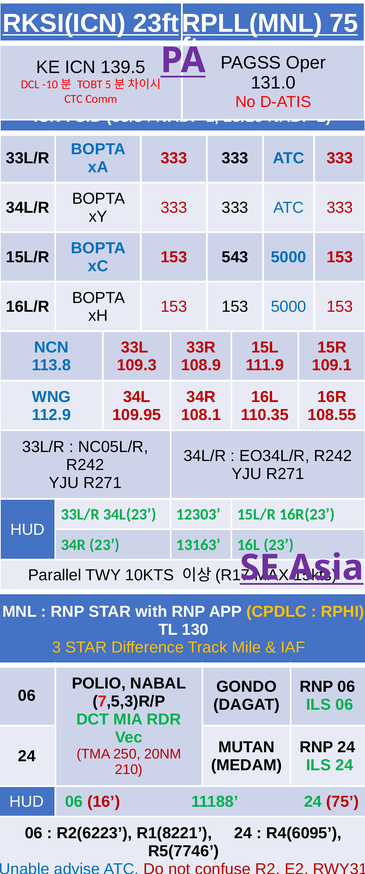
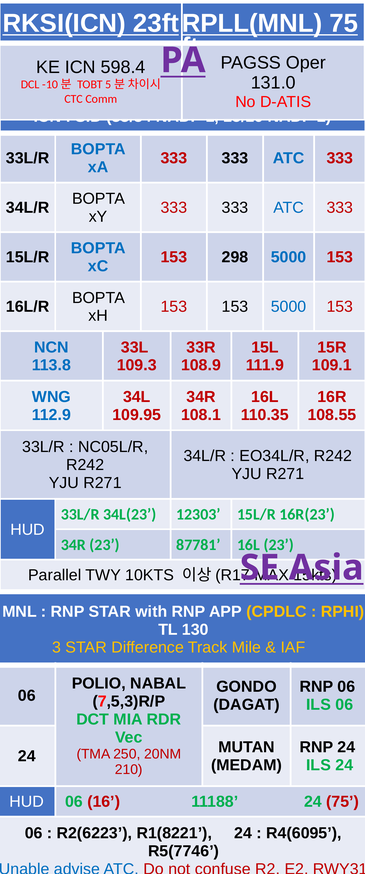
139.5: 139.5 -> 598.4 (123, 67)
543: 543 -> 298 (235, 257)
13163: 13163 -> 87781 (198, 544)
